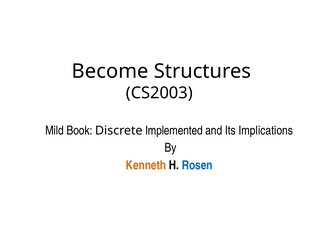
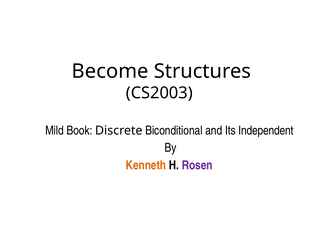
Implemented: Implemented -> Biconditional (174, 130)
Implications: Implications -> Independent (266, 130)
Rosen colour: blue -> purple (197, 165)
